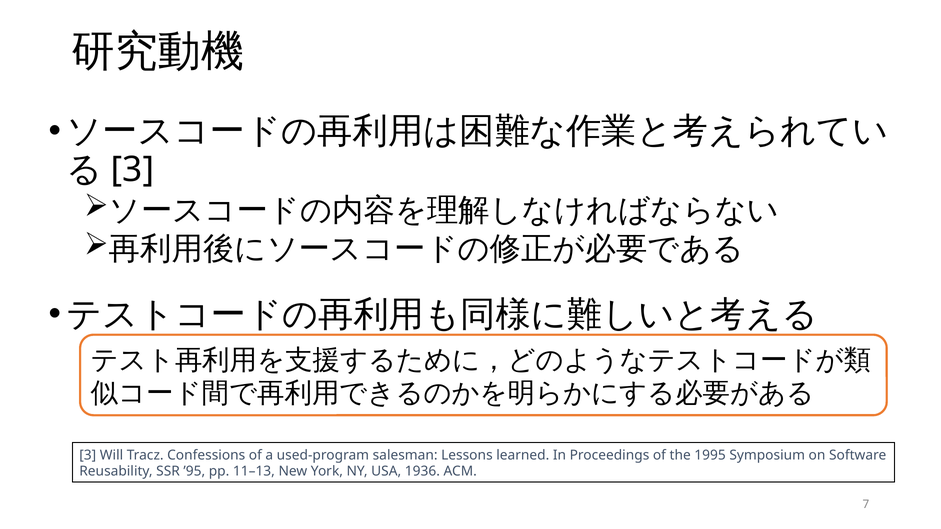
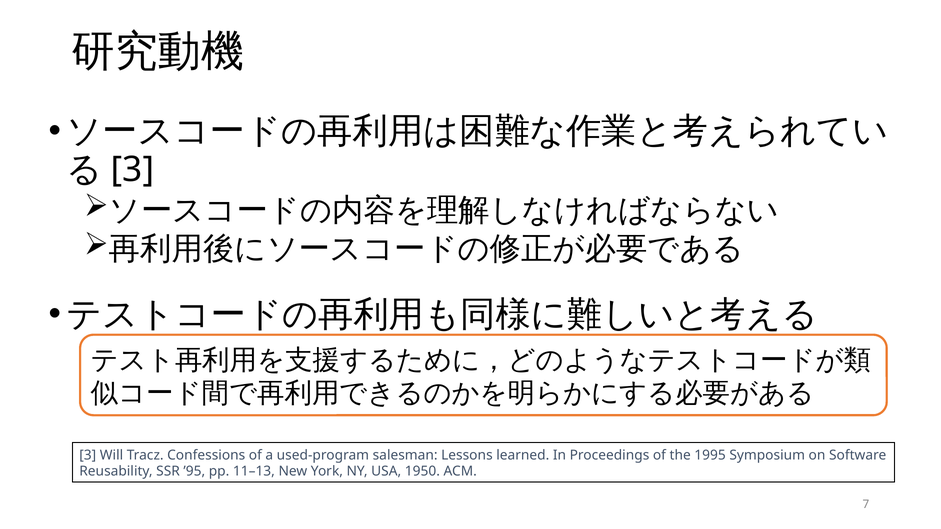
1936: 1936 -> 1950 (422, 472)
